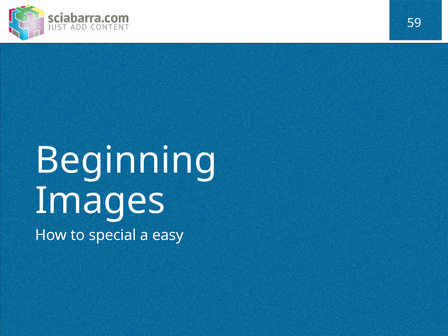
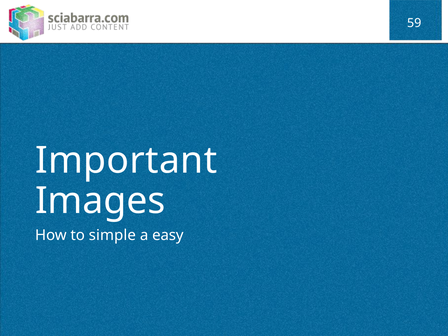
Beginning: Beginning -> Important (126, 161)
special: special -> simple (112, 235)
